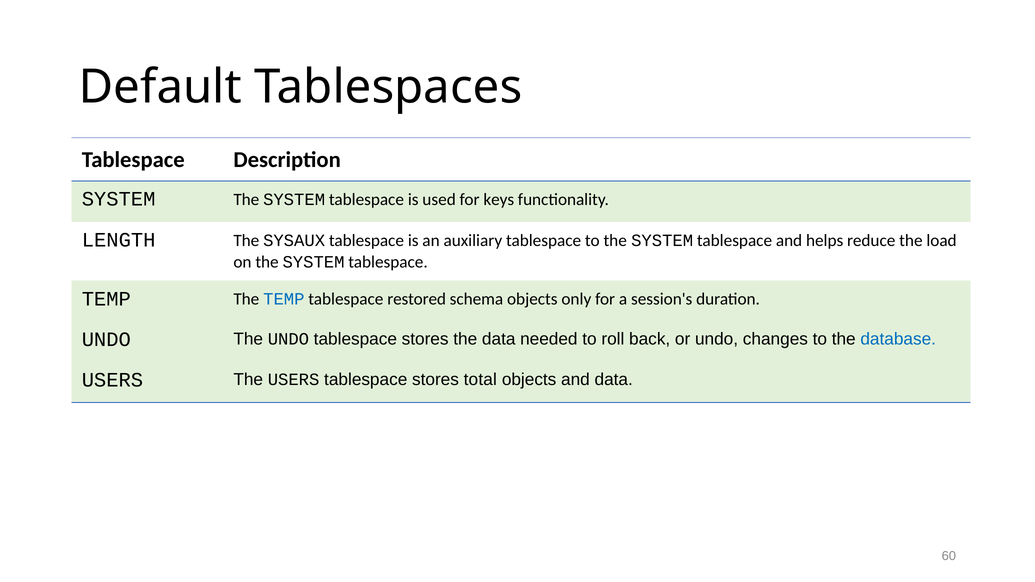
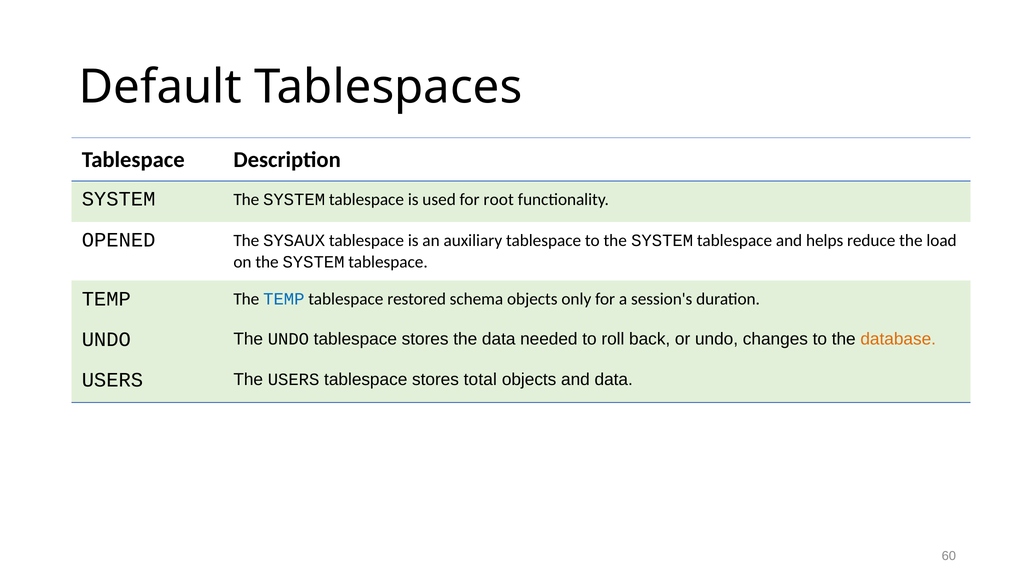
keys: keys -> root (499, 200)
LENGTH: LENGTH -> OPENED (119, 240)
database colour: blue -> orange (898, 339)
